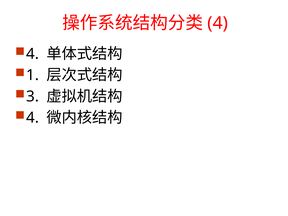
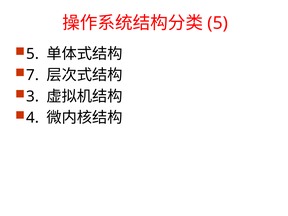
4: 4 -> 5 (218, 23)
4: 4 -> 5 (33, 54)
1: 1 -> 7 (33, 75)
